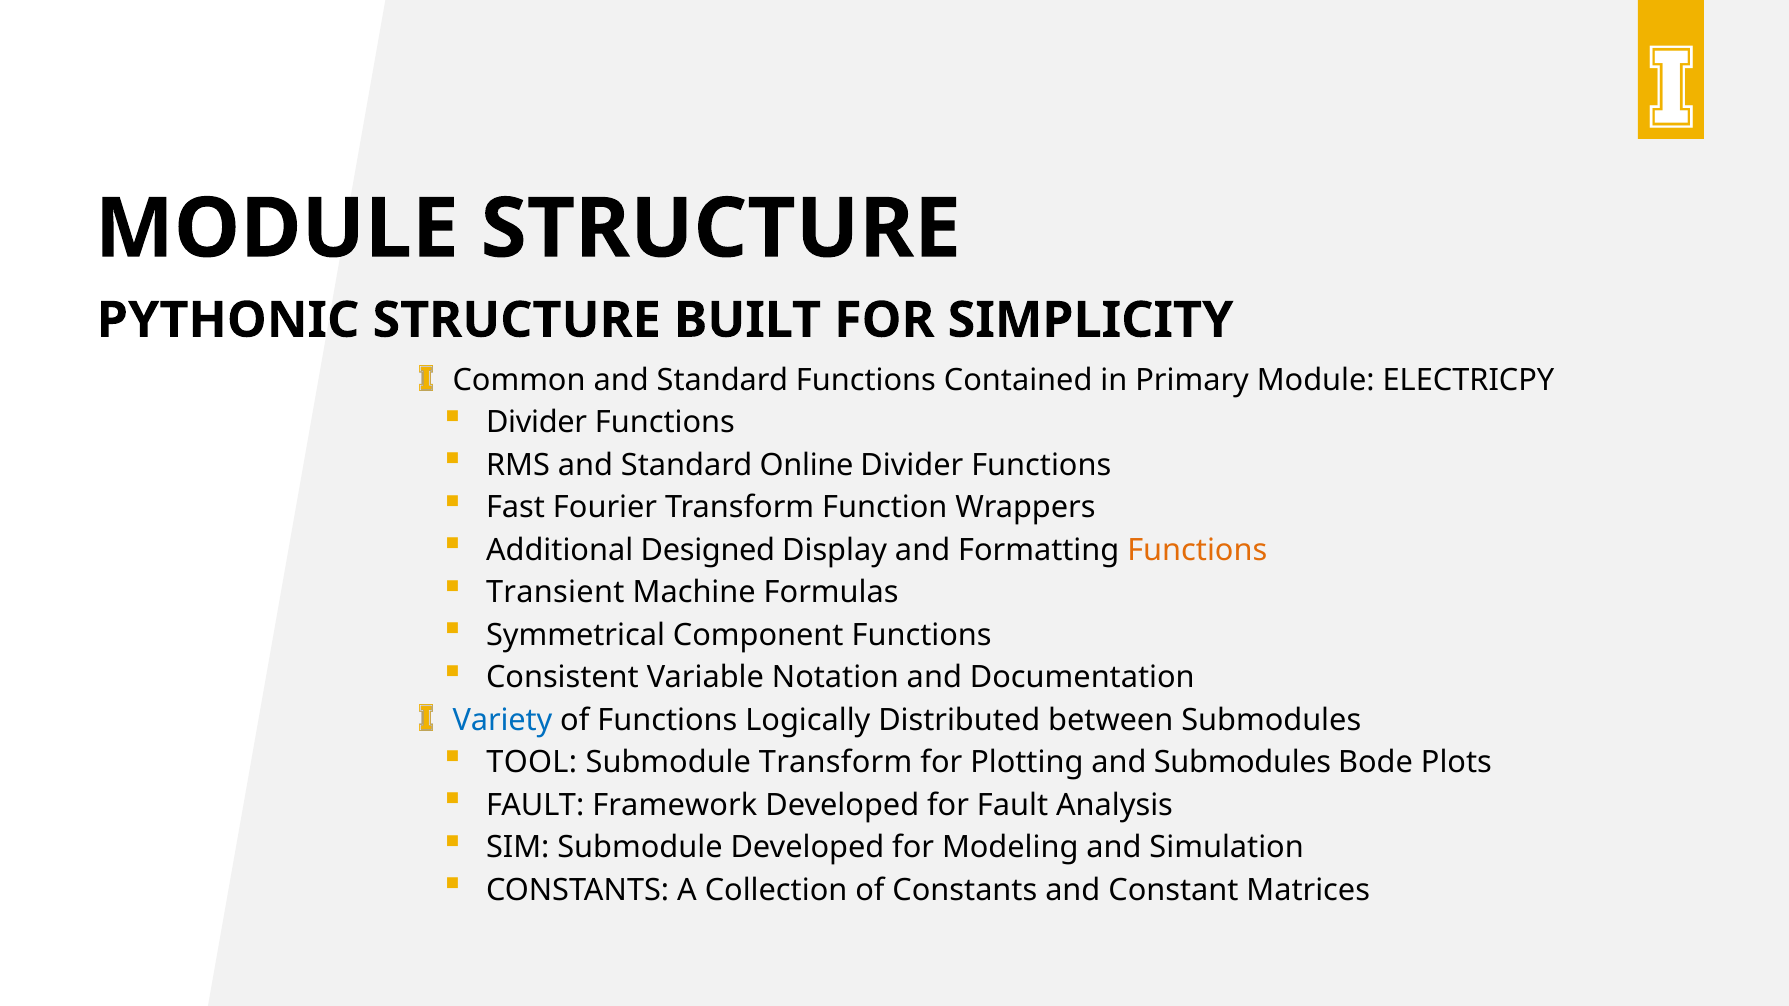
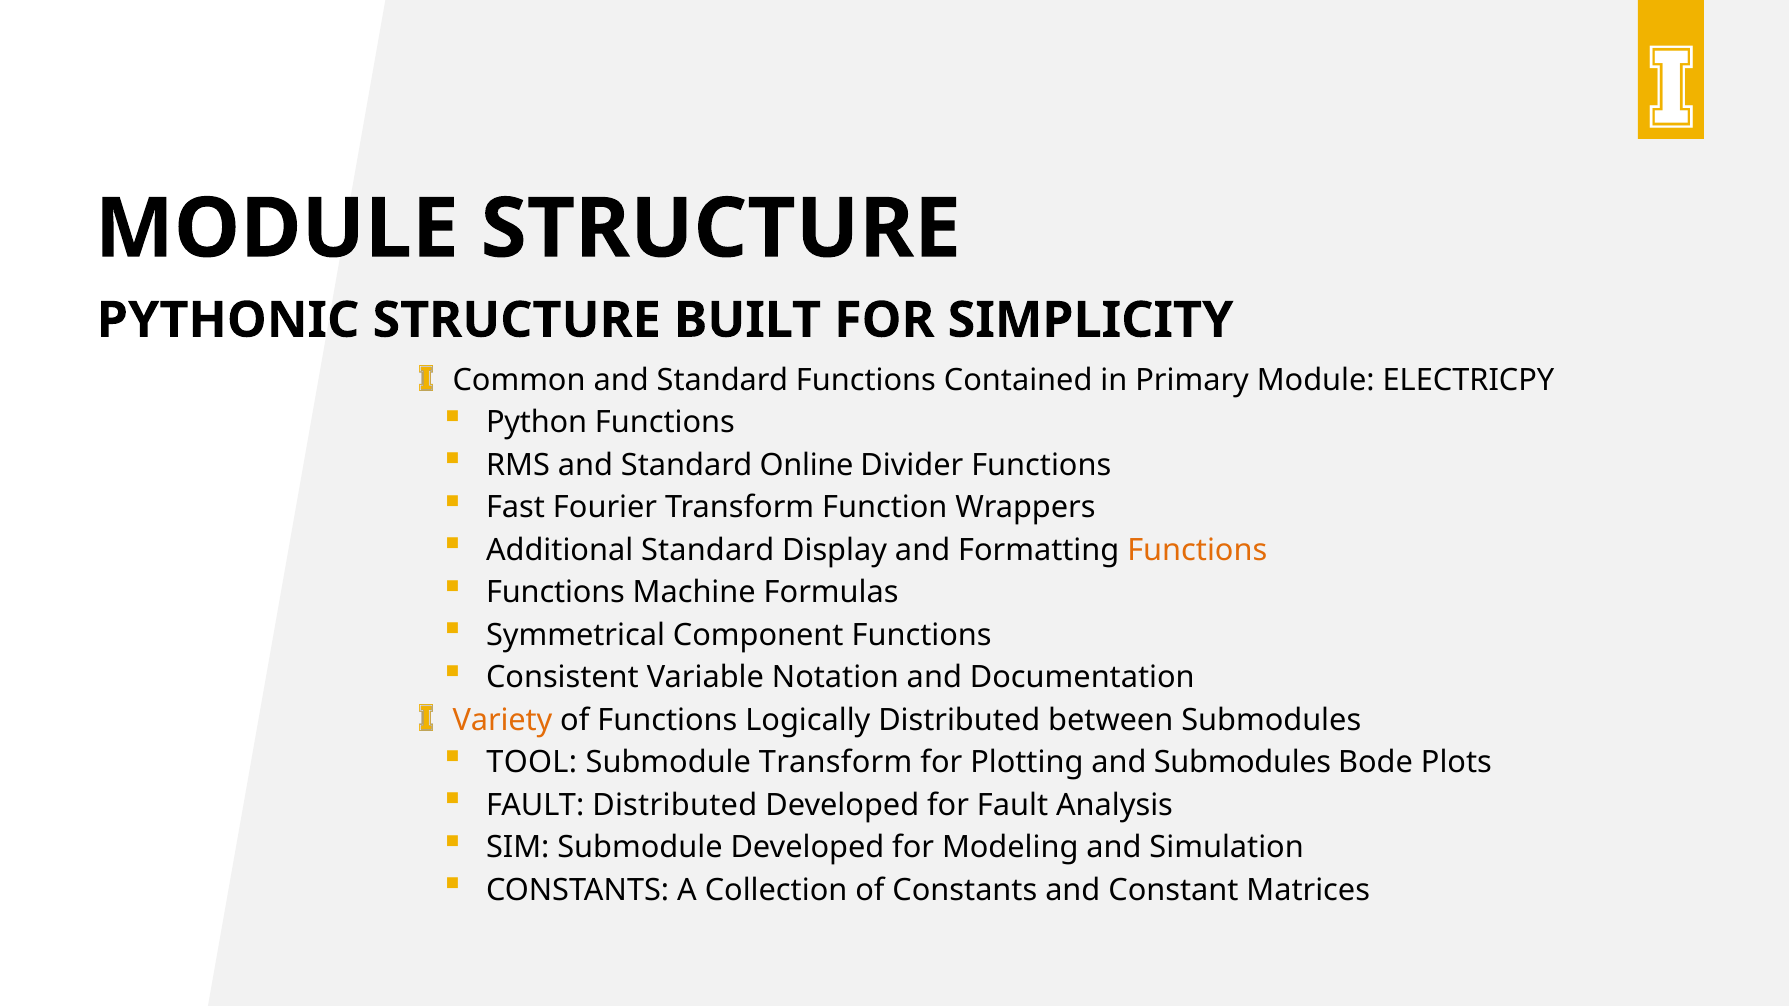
Divider: Divider -> Python (537, 423)
Additional Designed: Designed -> Standard (708, 550)
Transient: Transient -> Functions (555, 593)
Variety colour: blue -> orange (502, 720)
FAULT Framework: Framework -> Distributed (675, 805)
